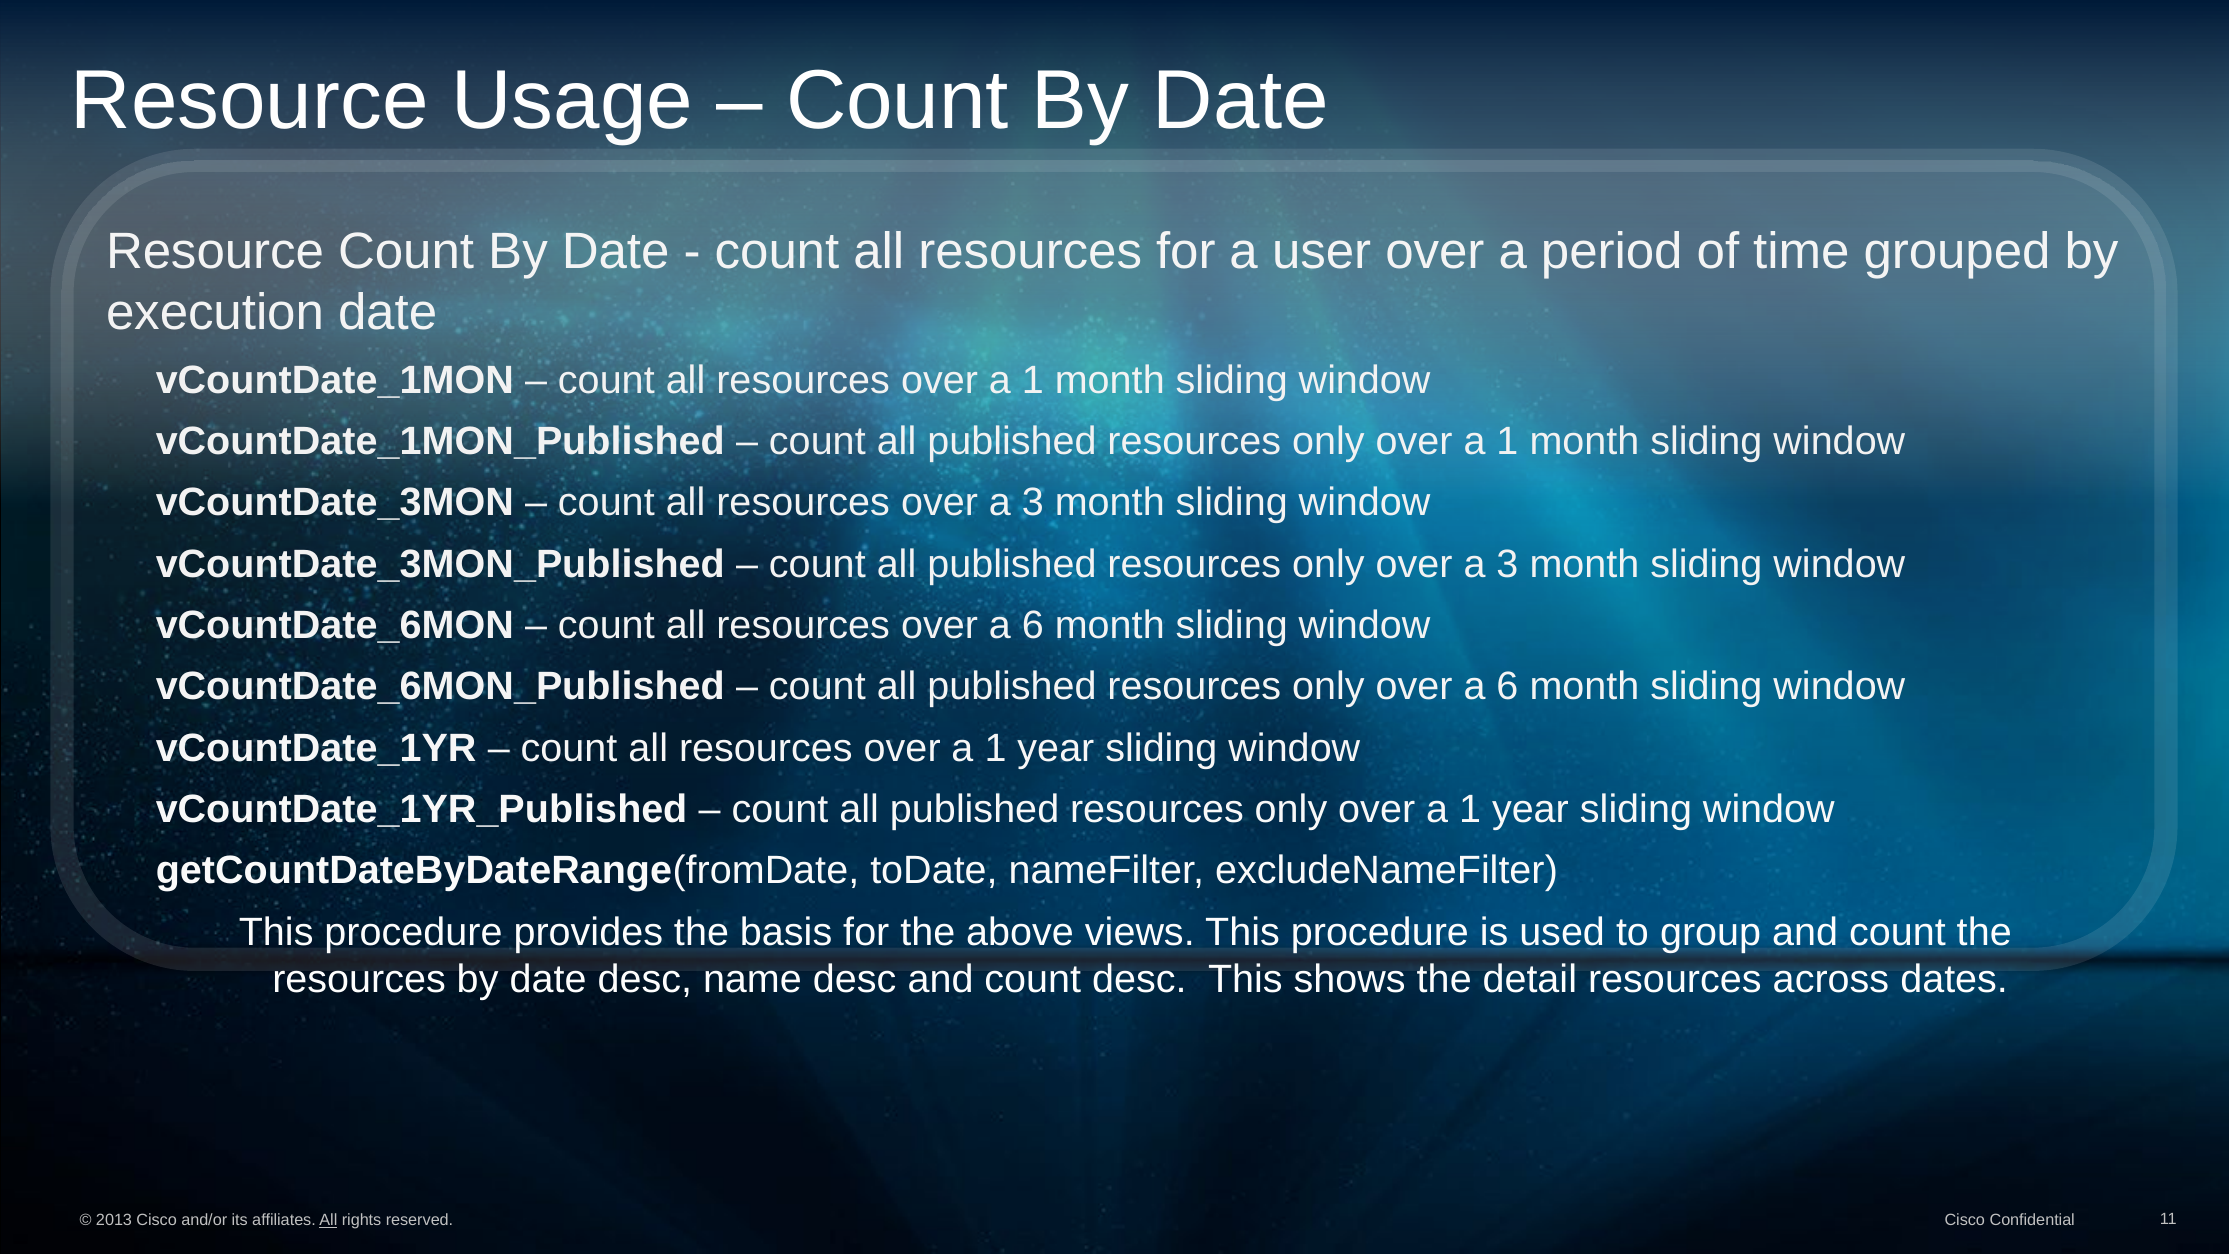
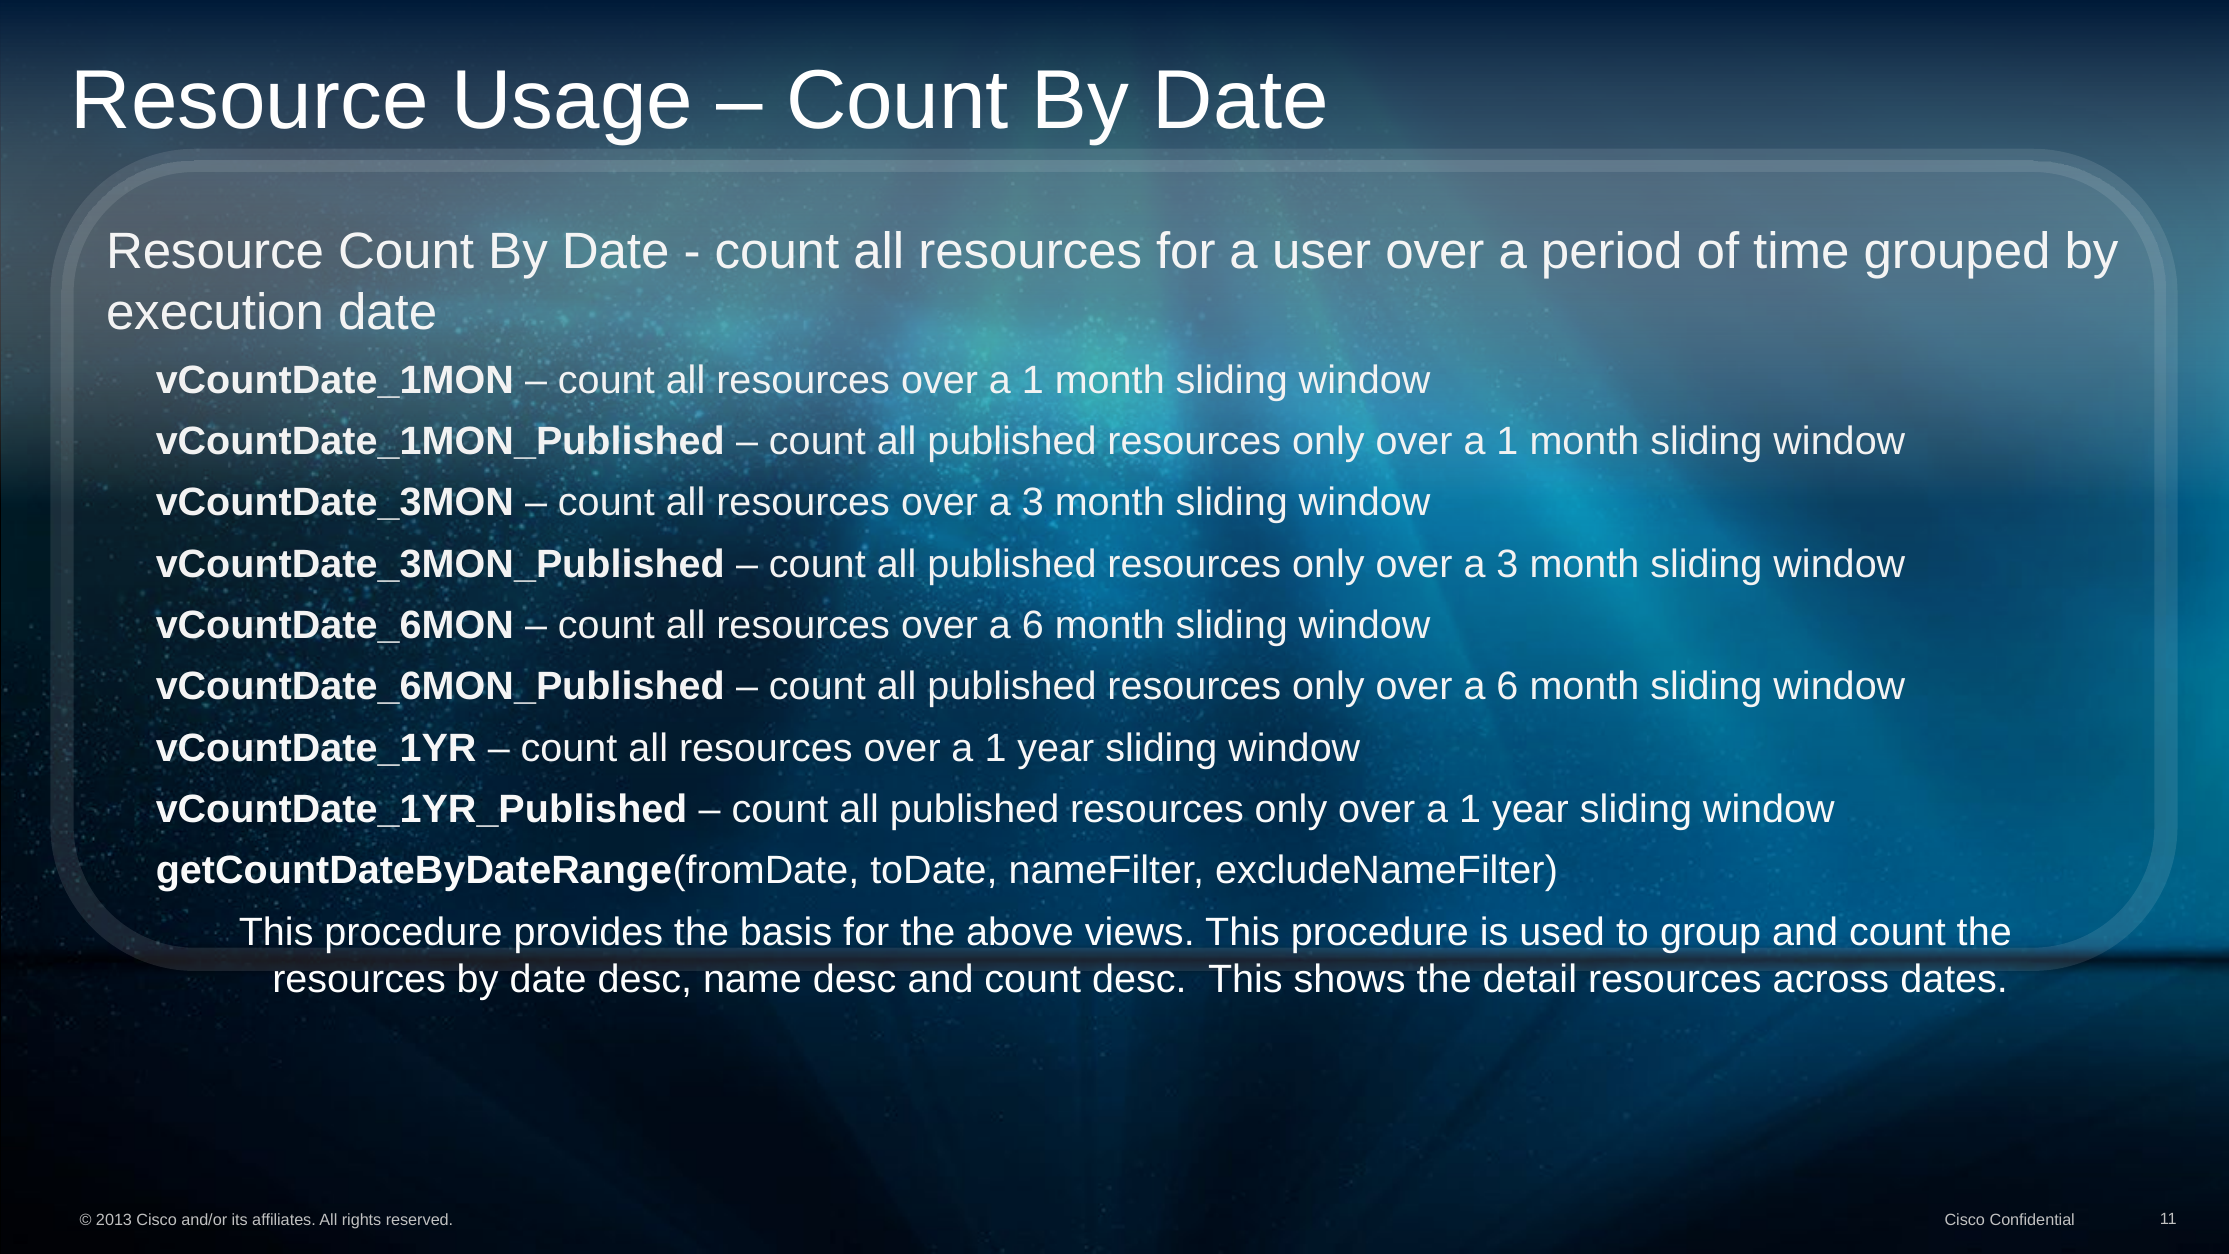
All underline: present -> none (328, 1220)
